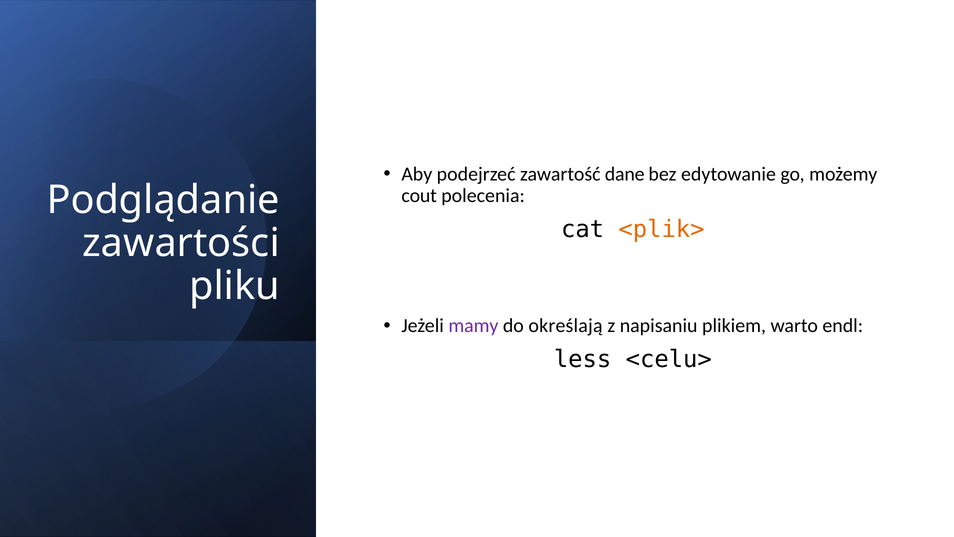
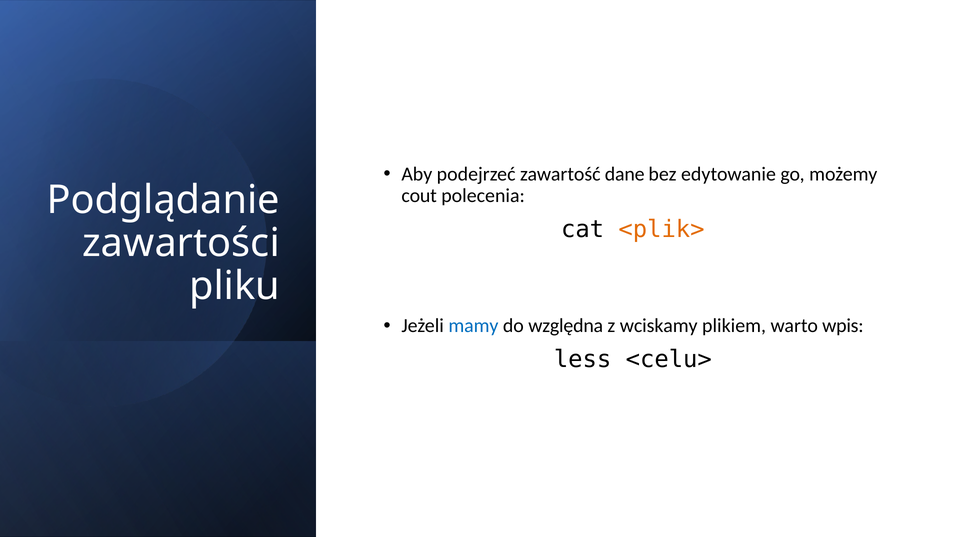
mamy colour: purple -> blue (473, 326)
określają: określają -> względna (566, 326)
napisaniu: napisaniu -> wciskamy (659, 326)
endl: endl -> wpis (843, 326)
